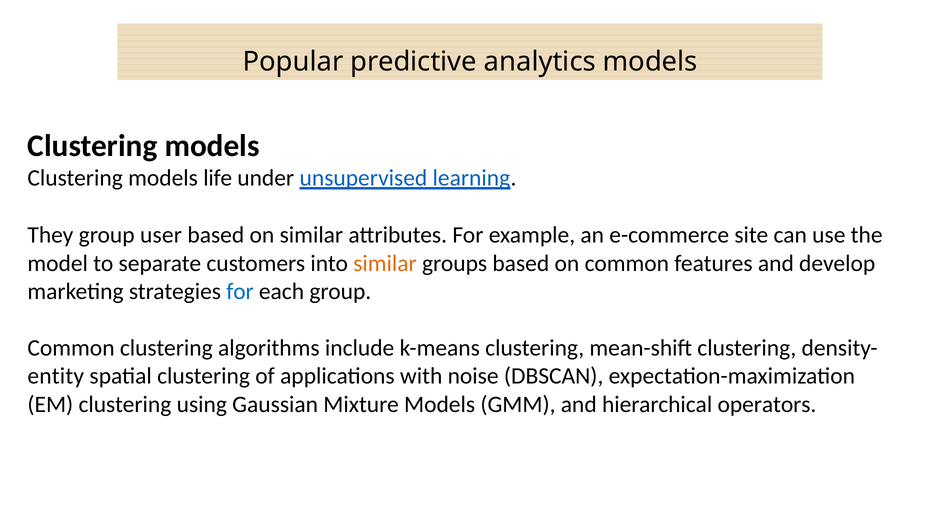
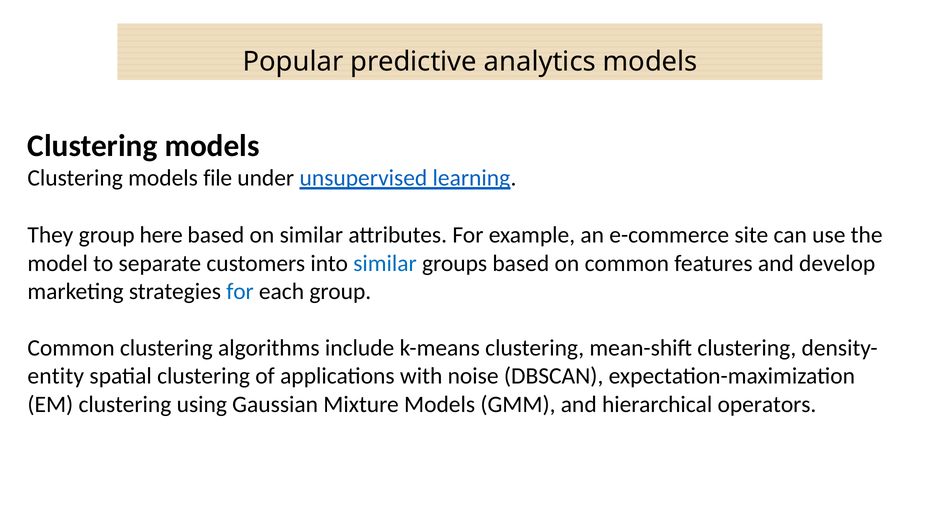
life: life -> file (218, 178)
user: user -> here (161, 235)
similar colour: orange -> blue (385, 263)
